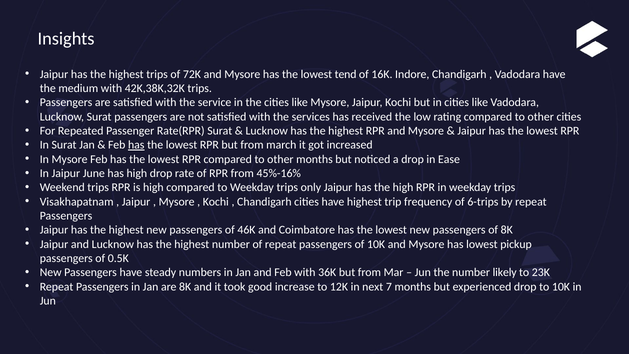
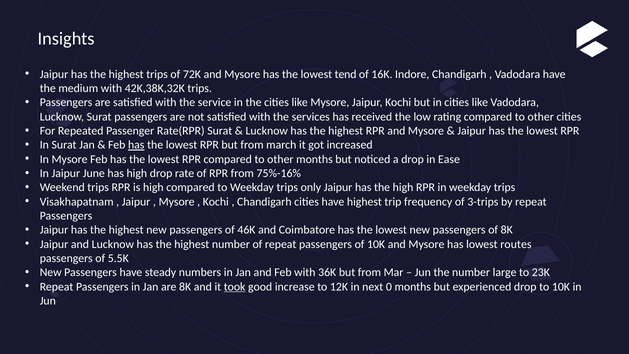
45%-16%: 45%-16% -> 75%-16% (279, 173)
6-trips: 6-trips -> 3-trips (483, 202)
pickup: pickup -> routes (516, 244)
0.5K: 0.5K -> 5.5K (118, 258)
likely: likely -> large (505, 272)
took underline: none -> present (235, 286)
7: 7 -> 0 (389, 286)
